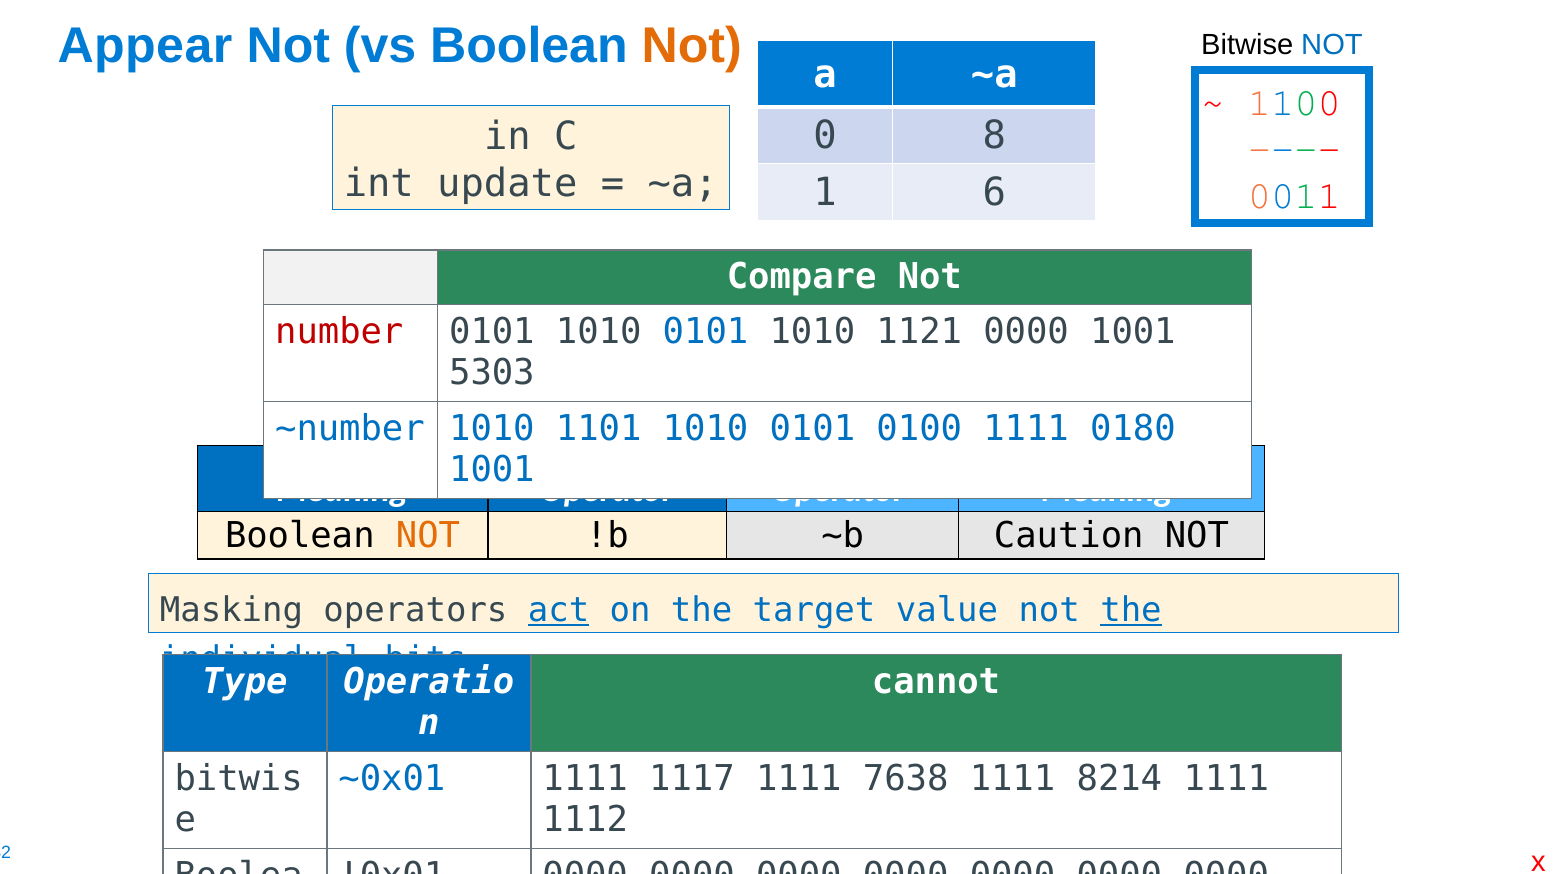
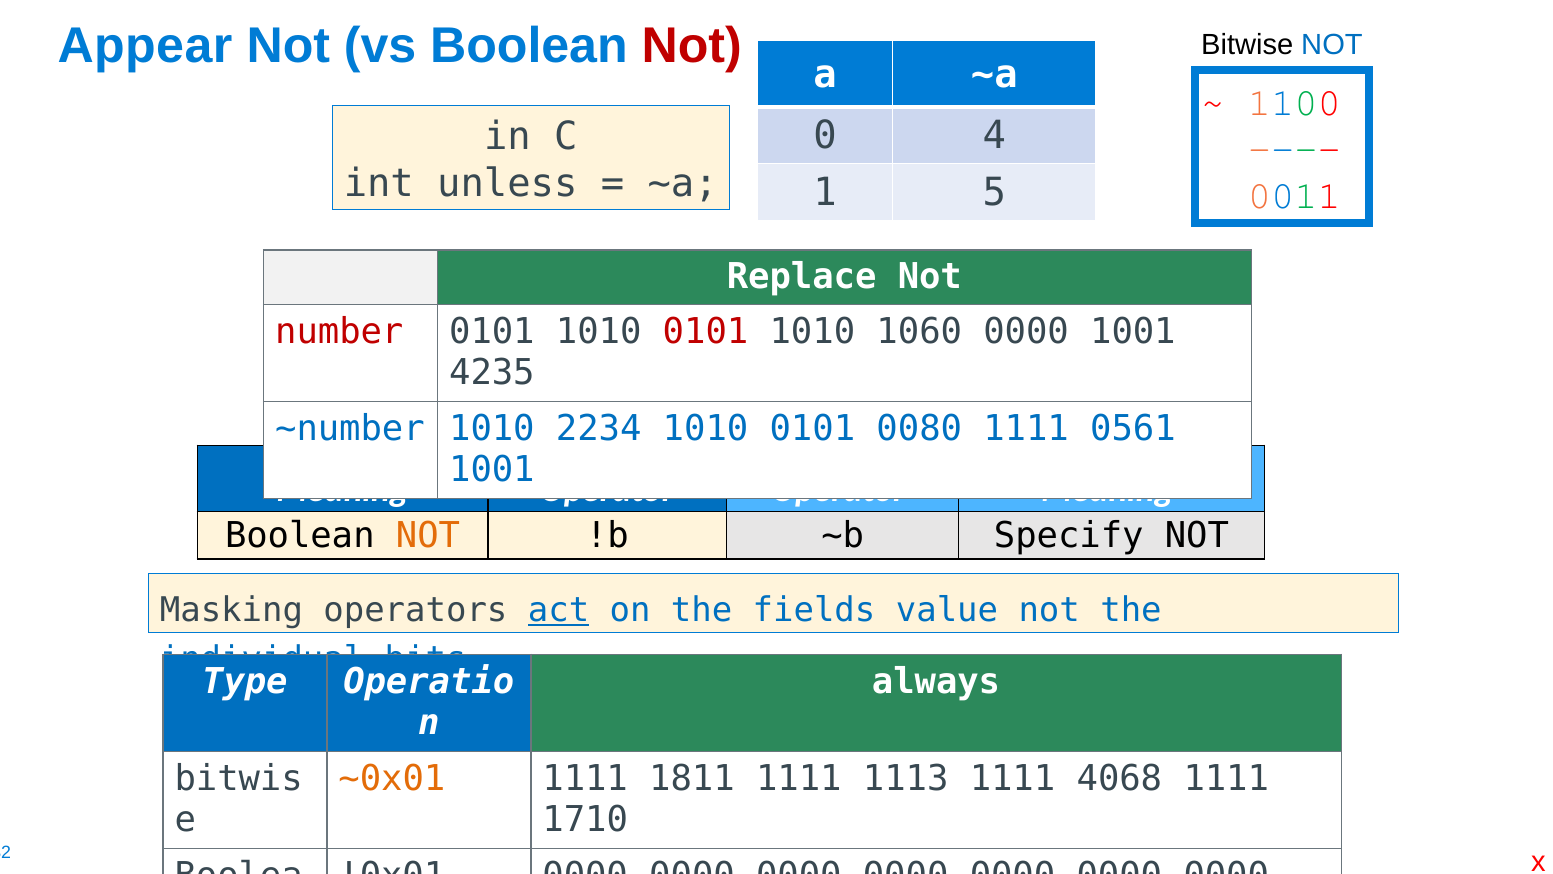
Not colour: orange -> red (692, 45)
8: 8 -> 4 (994, 136)
update: update -> unless (507, 184)
6: 6 -> 5 (994, 193)
Compare: Compare -> Replace (802, 277)
0101 colour: blue -> red (706, 331)
1121: 1121 -> 1060 (919, 331)
5303: 5303 -> 4235 (492, 373)
1101: 1101 -> 2234 (599, 428)
0100: 0100 -> 0080 (919, 428)
0180: 0180 -> 0561 (1133, 428)
Caution: Caution -> Specify (1069, 536)
target: target -> fields (814, 610)
the underline: present -> none (1131, 610)
cannot: cannot -> always (936, 681)
~0x01 colour: blue -> orange (392, 778)
1117: 1117 -> 1811 (692, 778)
7638: 7638 -> 1113 (906, 778)
8214: 8214 -> 4068 (1119, 778)
1112: 1112 -> 1710 (585, 820)
